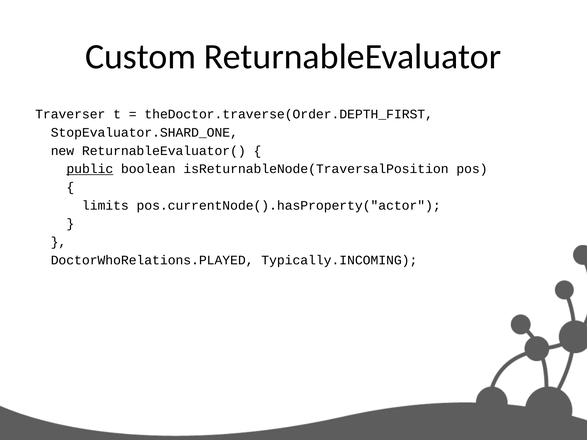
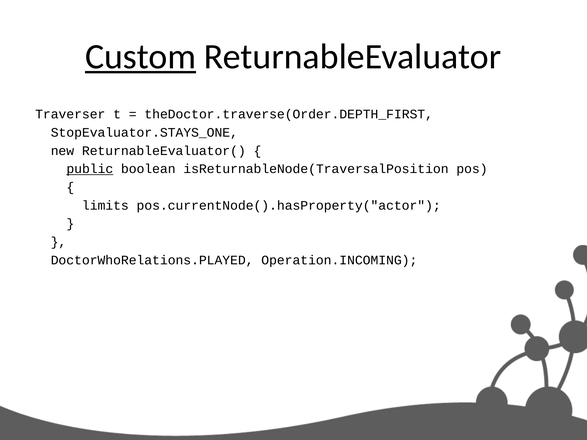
Custom underline: none -> present (141, 57)
StopEvaluator.SHARD_ONE: StopEvaluator.SHARD_ONE -> StopEvaluator.STAYS_ONE (144, 133)
Typically.INCOMING: Typically.INCOMING -> Operation.INCOMING (339, 260)
